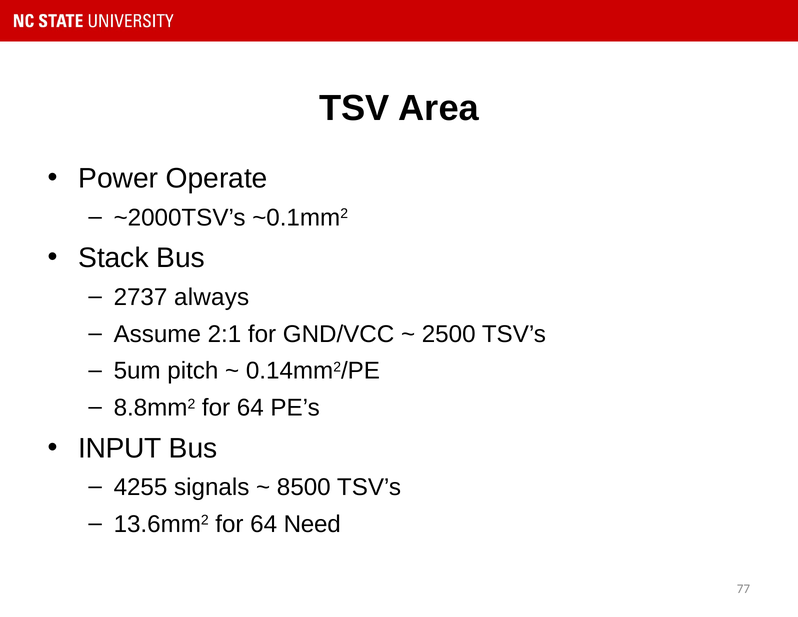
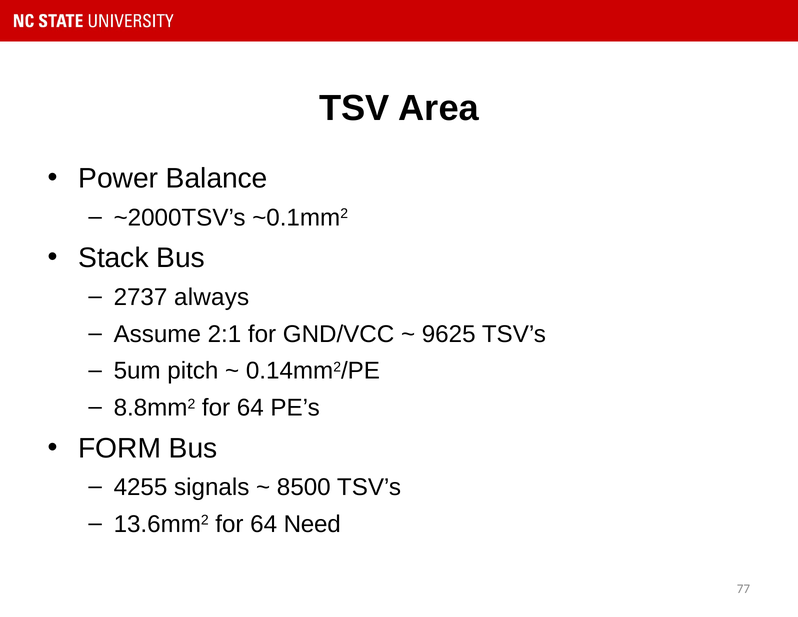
Operate: Operate -> Balance (217, 179)
2500: 2500 -> 9625 (449, 334)
INPUT: INPUT -> FORM (120, 448)
